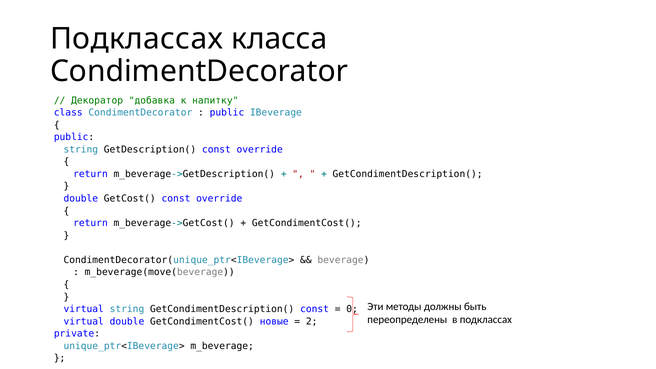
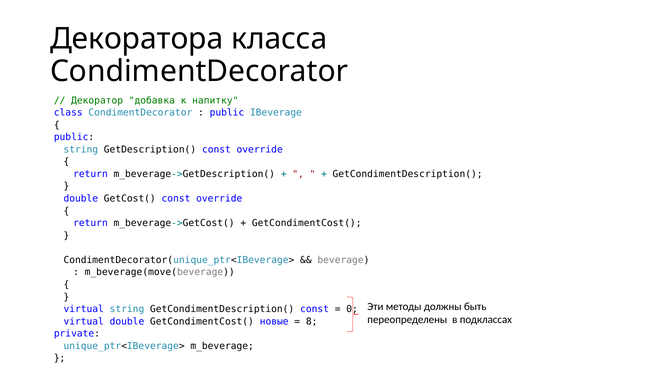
Подклассах: Подклассах -> Декоратора (137, 39)
2: 2 -> 8 (312, 321)
